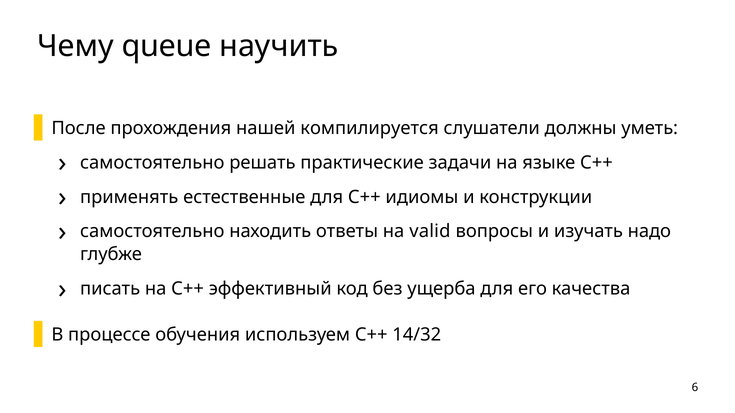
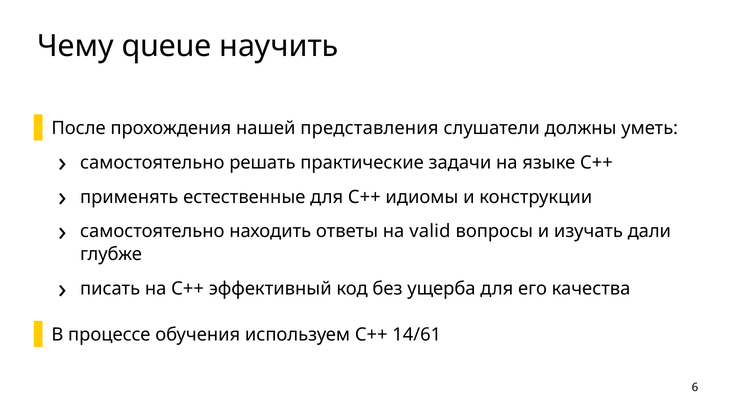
компилируется: компилируется -> представления (369, 128)
надо: надо -> дали (649, 232)
14/32: 14/32 -> 14/61 (417, 335)
